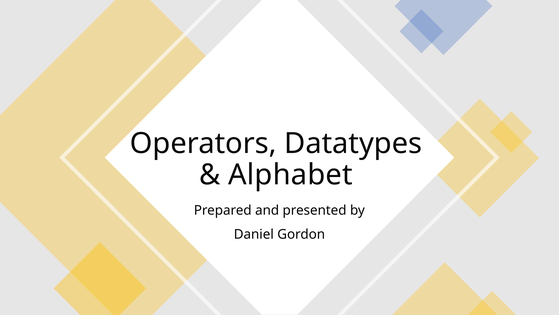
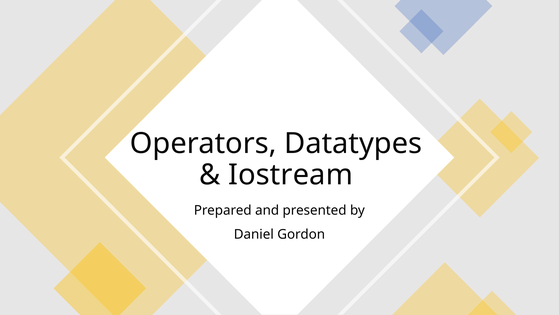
Alphabet: Alphabet -> Iostream (291, 175)
